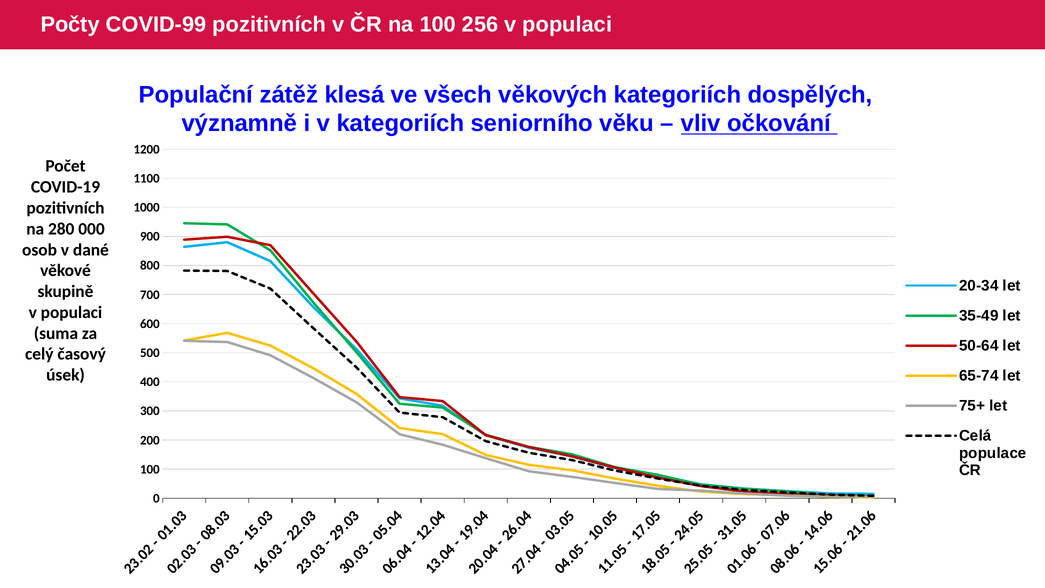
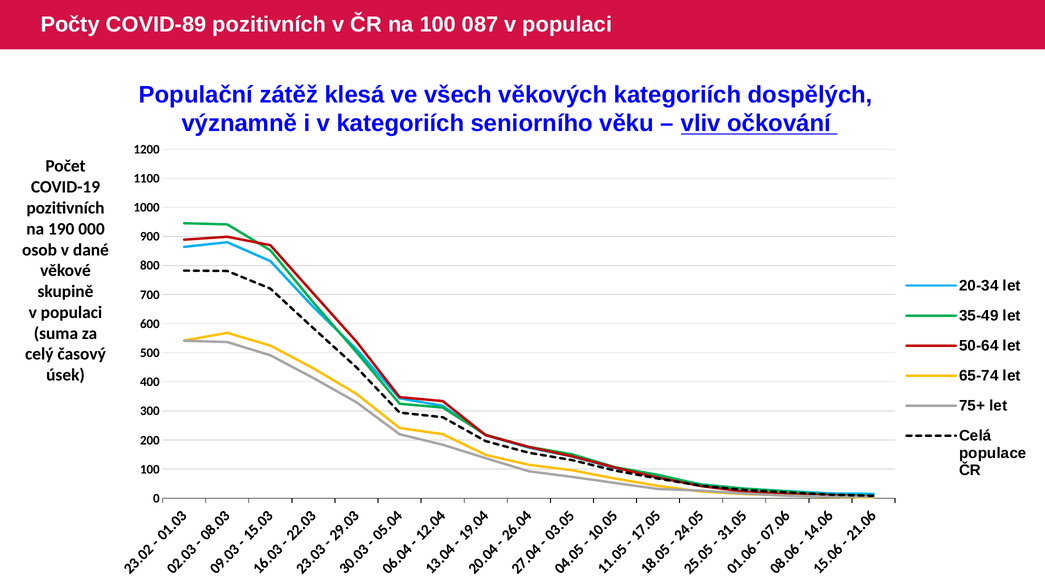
COVID-99: COVID-99 -> COVID-89 (156, 25)
256: 256 -> 087 (480, 25)
280: 280 -> 190 (61, 229)
